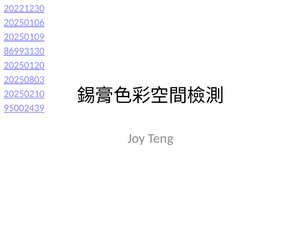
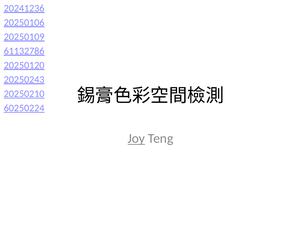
20221230: 20221230 -> 20241236 (24, 8)
86993130: 86993130 -> 61132786 (24, 51)
20250803: 20250803 -> 20250243 (24, 79)
95002439: 95002439 -> 60250224 (24, 108)
Joy underline: none -> present (136, 138)
